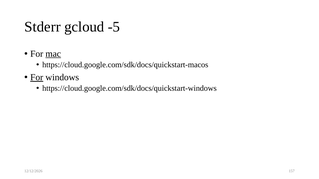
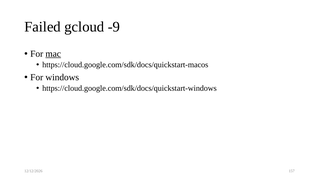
Stderr: Stderr -> Failed (43, 27)
-5: -5 -> -9 (114, 27)
For underline: present -> none (37, 78)
